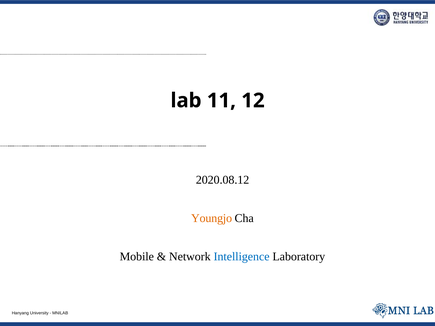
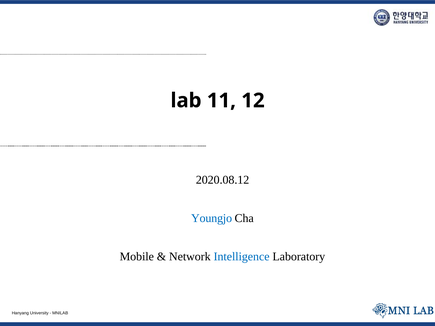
Youngjo colour: orange -> blue (212, 218)
